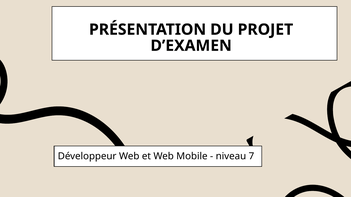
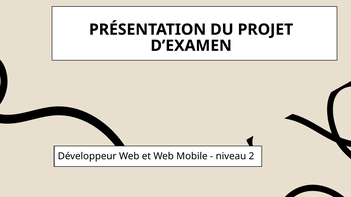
7: 7 -> 2 (251, 156)
